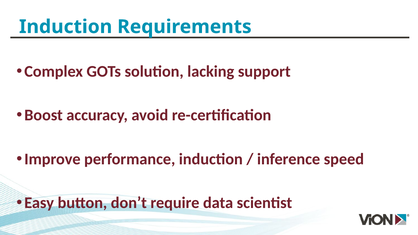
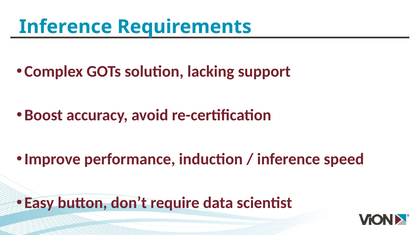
Induction: Induction -> Inference (66, 27)
